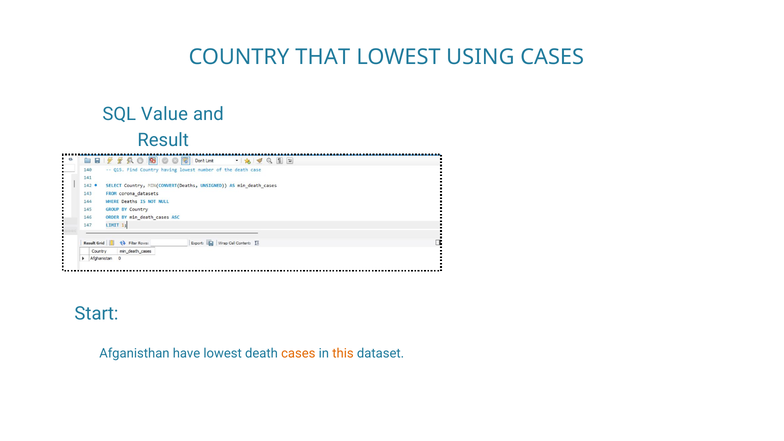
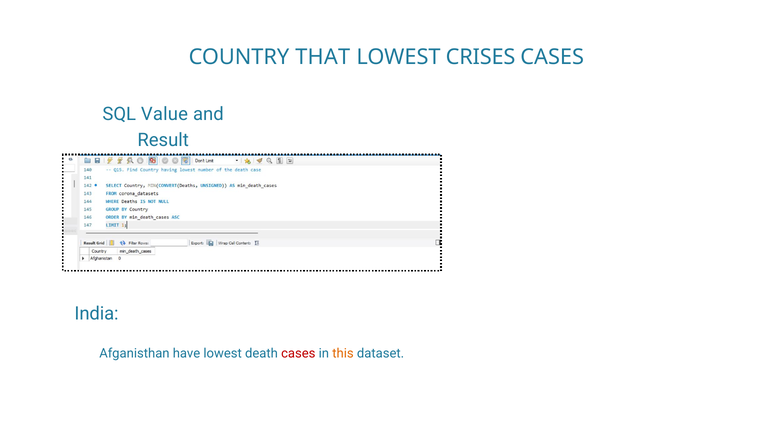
USING: USING -> CRISES (481, 57)
Start: Start -> India (97, 314)
cases colour: orange -> red (298, 354)
